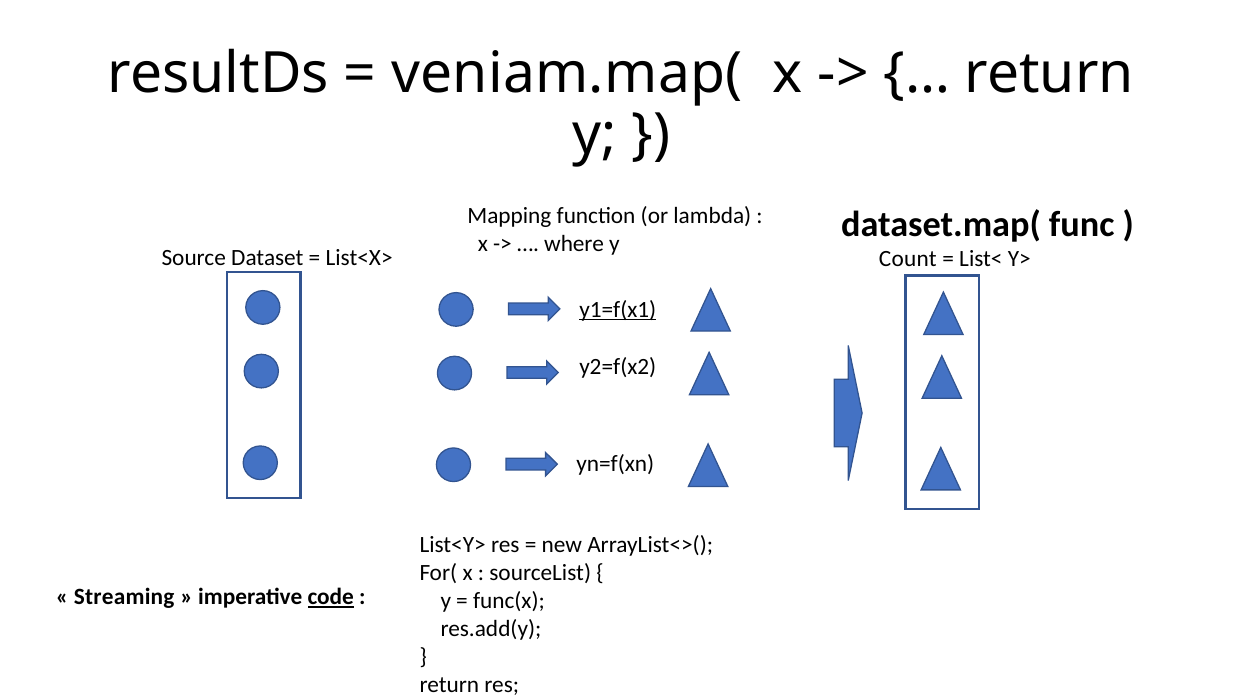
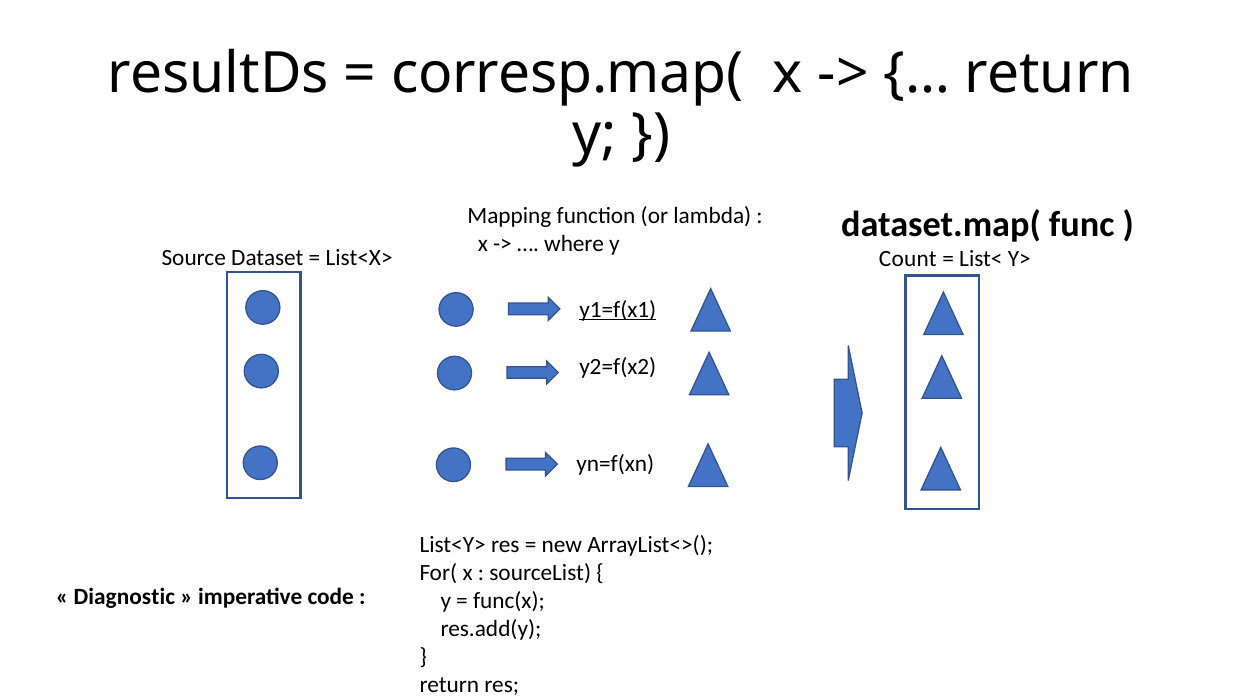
veniam.map(: veniam.map( -> corresp.map( (567, 74)
Streaming: Streaming -> Diagnostic (124, 597)
code underline: present -> none (331, 597)
